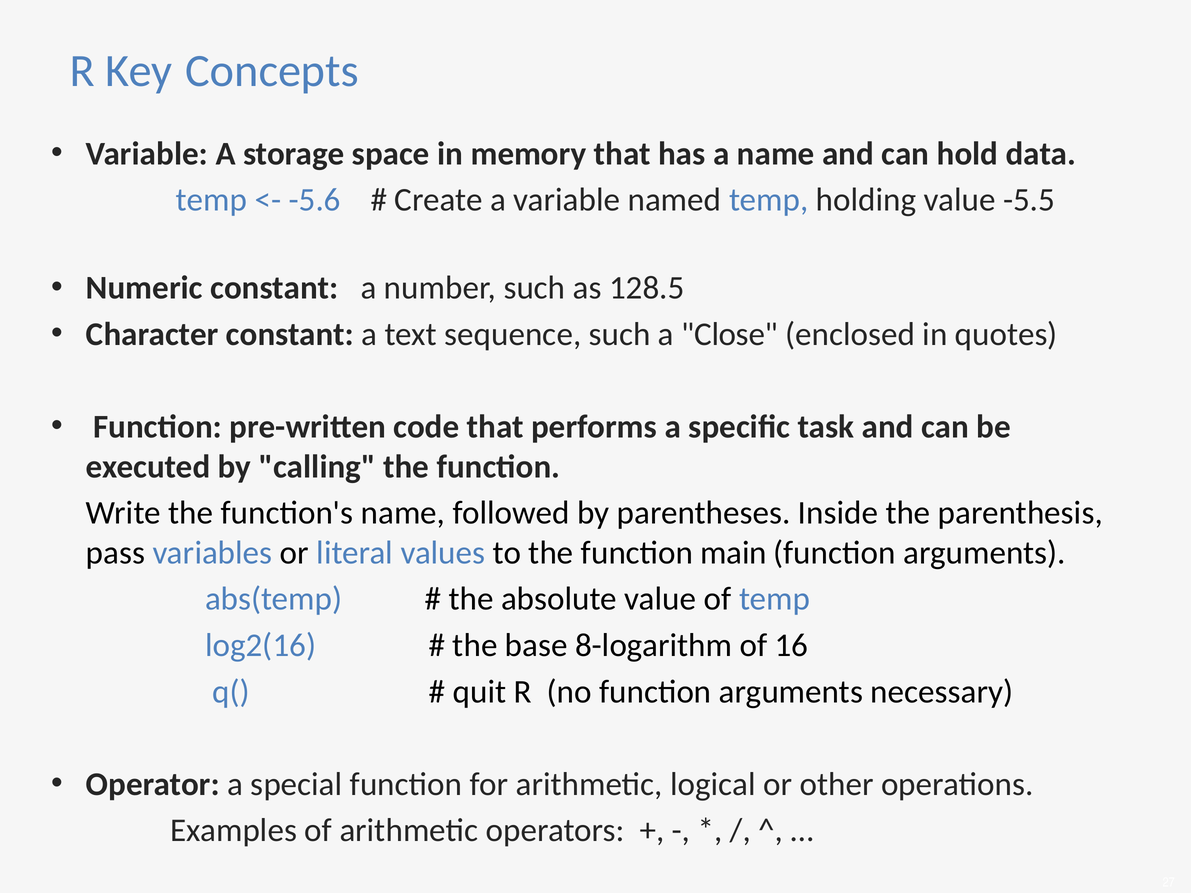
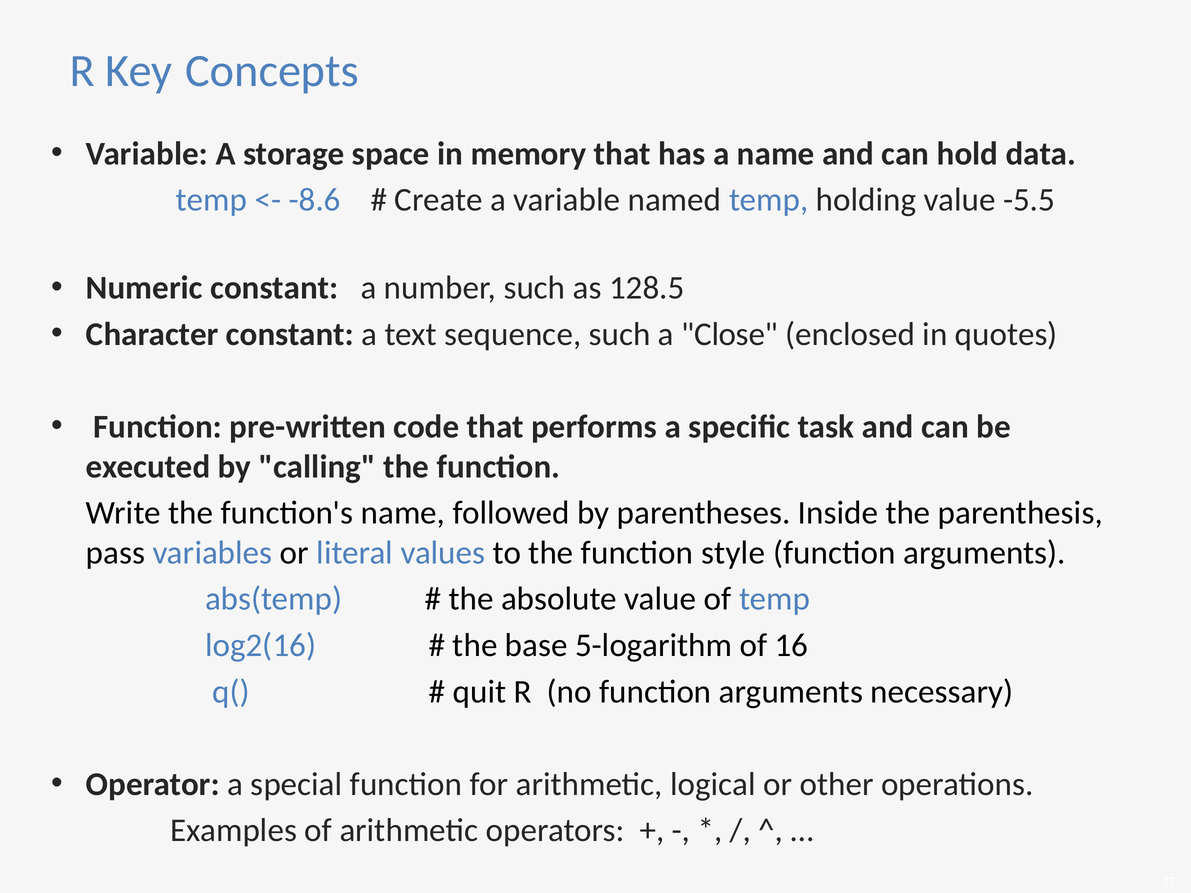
-5.6: -5.6 -> -8.6 (315, 200)
main: main -> style (733, 553)
8-logarithm: 8-logarithm -> 5-logarithm (654, 645)
